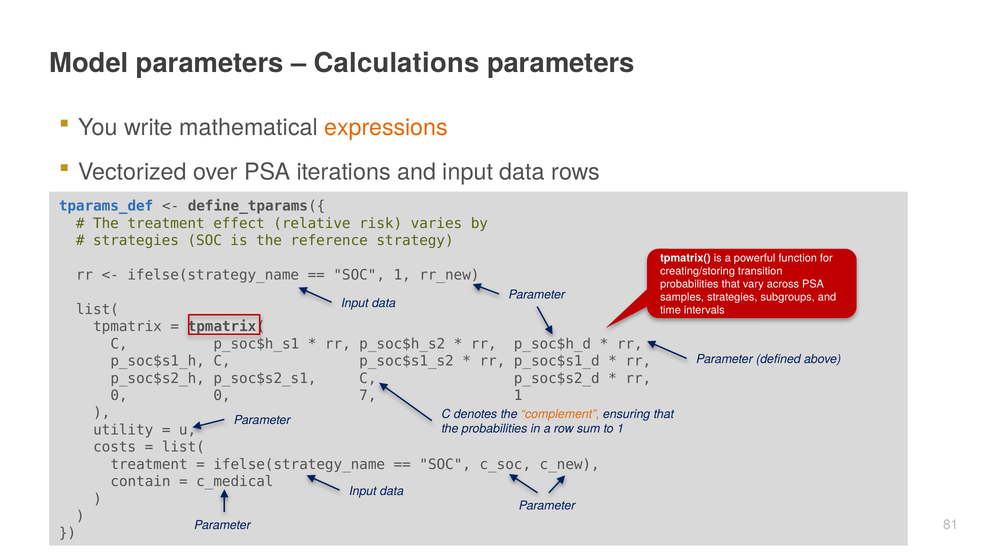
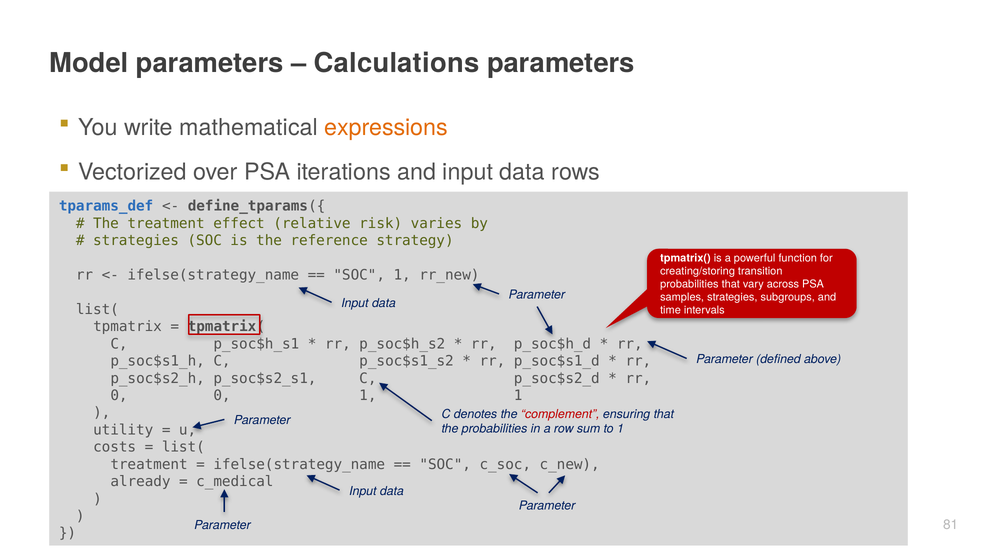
0 7: 7 -> 1 (368, 396)
complement colour: orange -> red (560, 414)
contain: contain -> already (141, 482)
